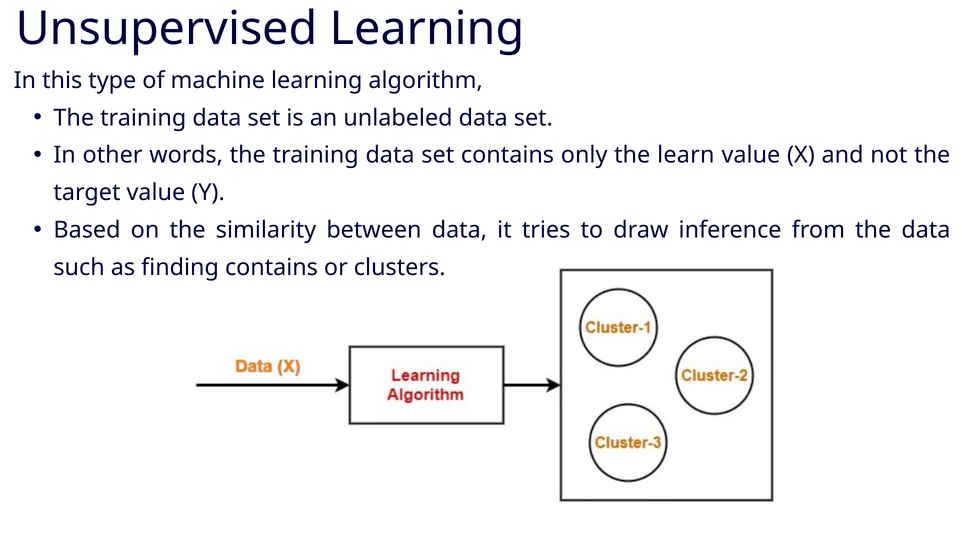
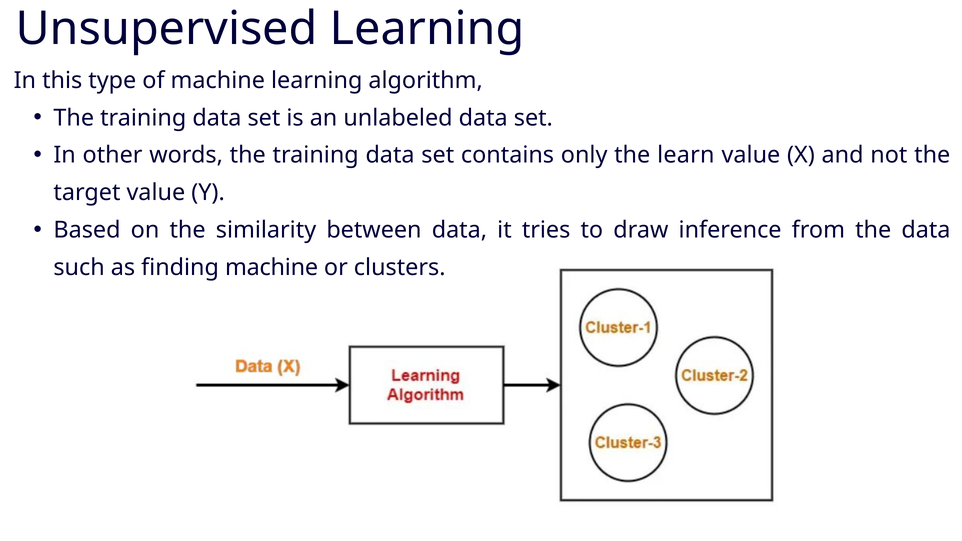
finding contains: contains -> machine (272, 268)
